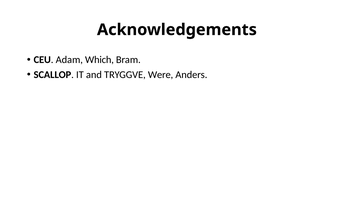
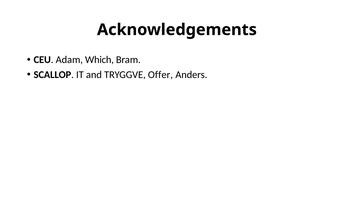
Were: Were -> Offer (160, 75)
